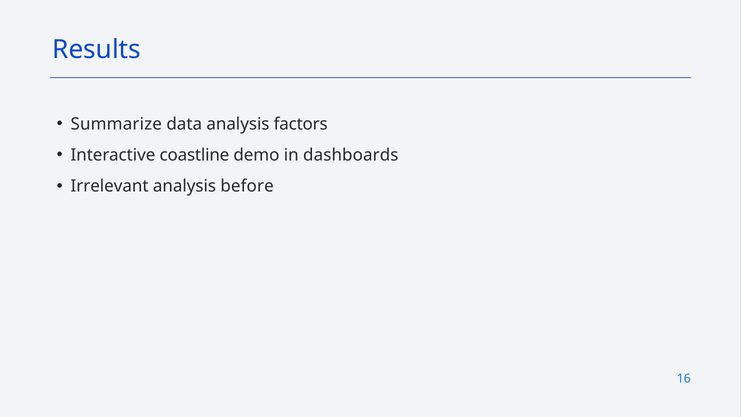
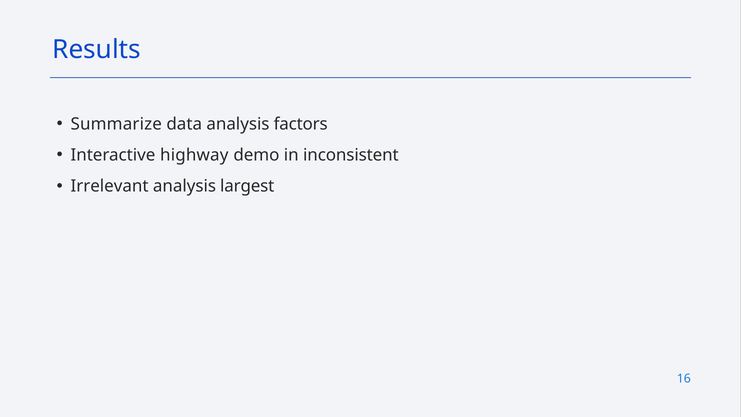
coastline: coastline -> highway (194, 155)
dashboards: dashboards -> inconsistent (351, 155)
before: before -> largest (247, 186)
